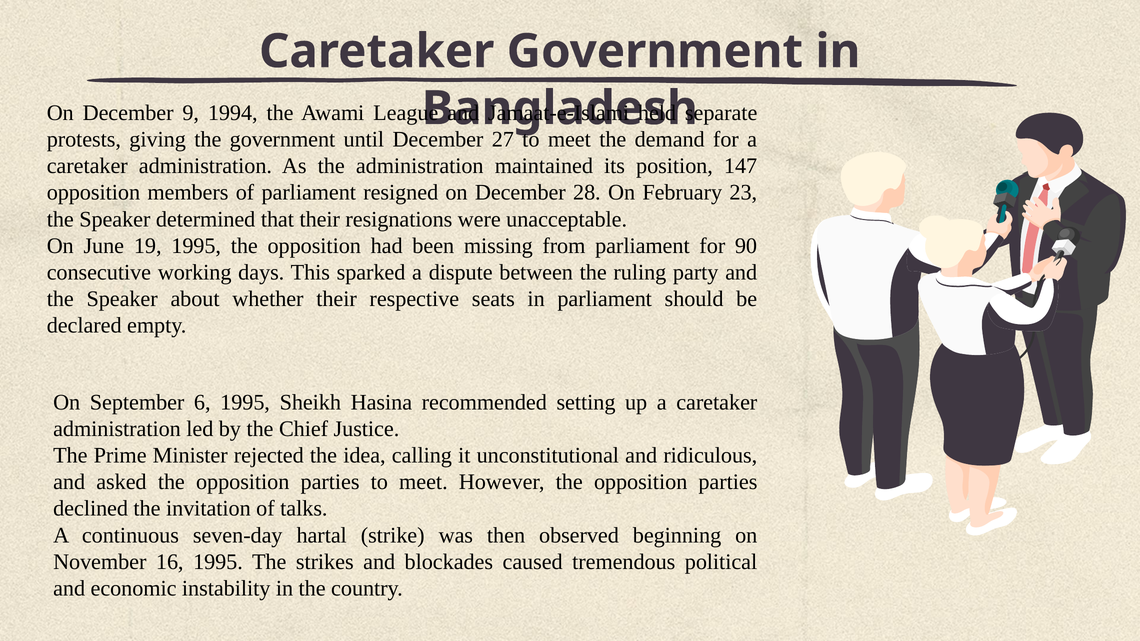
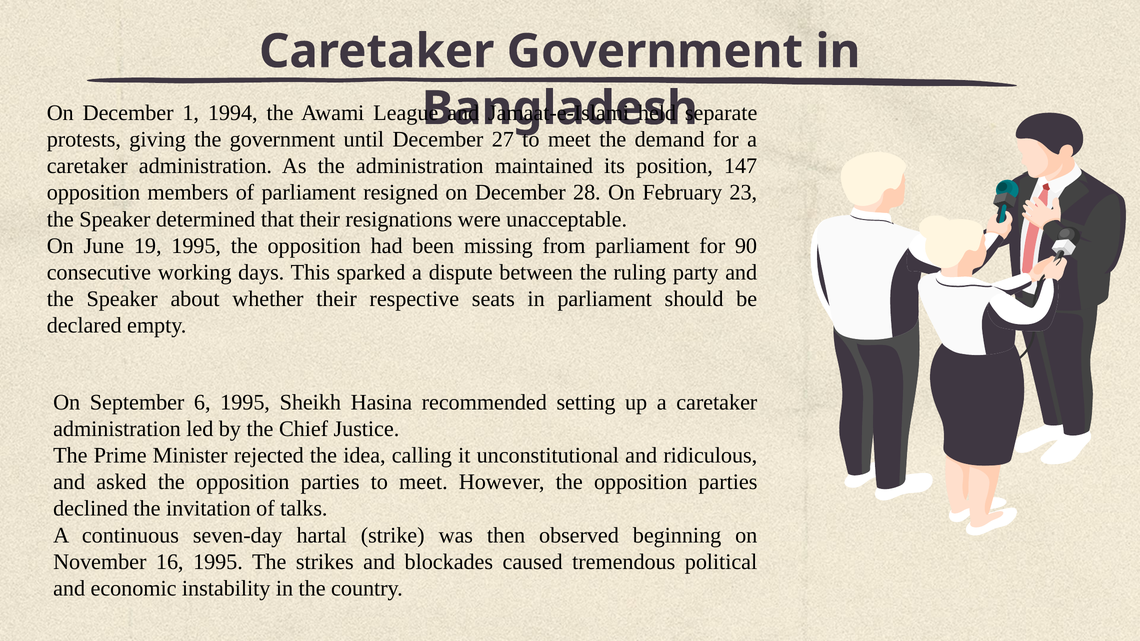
9: 9 -> 1 (191, 113)
